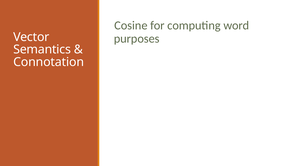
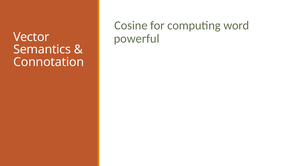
purposes: purposes -> powerful (137, 39)
